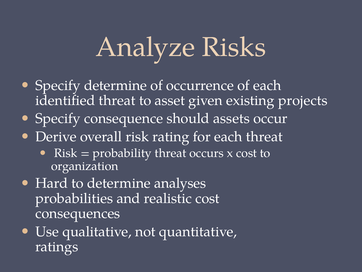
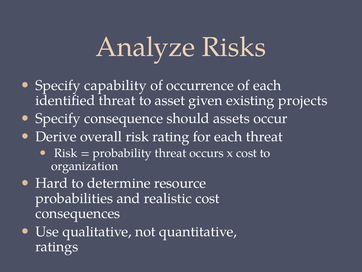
Specify determine: determine -> capability (115, 85)
analyses: analyses -> resource (180, 183)
